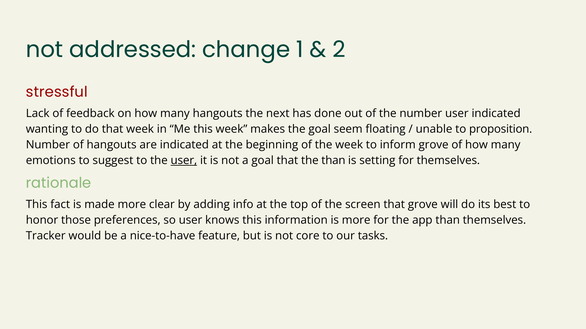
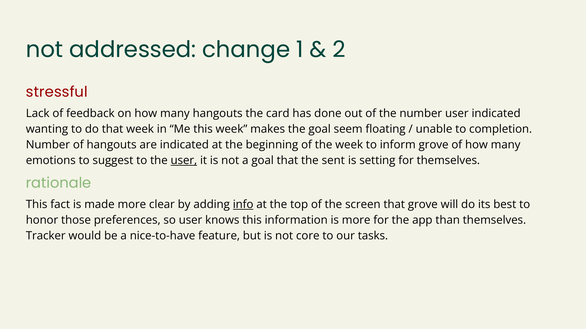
next: next -> card (278, 114)
proposition: proposition -> completion (501, 129)
the than: than -> sent (333, 161)
info underline: none -> present (243, 205)
